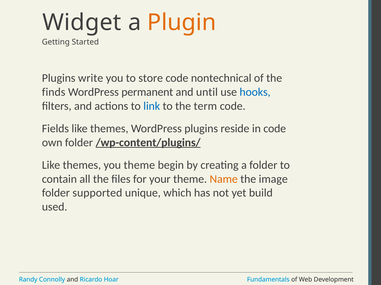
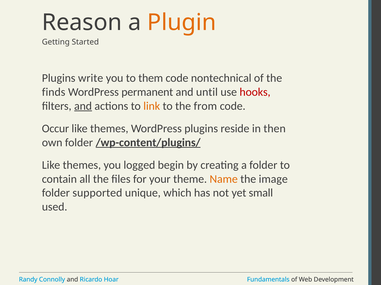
Widget: Widget -> Reason (82, 23)
store: store -> them (151, 78)
hooks colour: blue -> red (255, 92)
and underline: none -> present (83, 106)
link colour: blue -> orange (152, 106)
term: term -> from (205, 106)
Fields: Fields -> Occur (55, 129)
in code: code -> then (275, 129)
you theme: theme -> logged (139, 165)
build: build -> small (261, 193)
